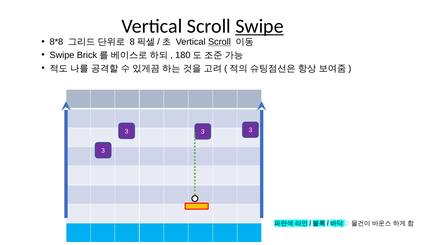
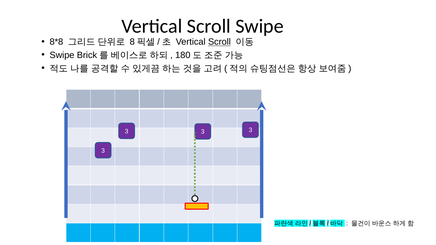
Swipe underline: present -> none (260, 26)
